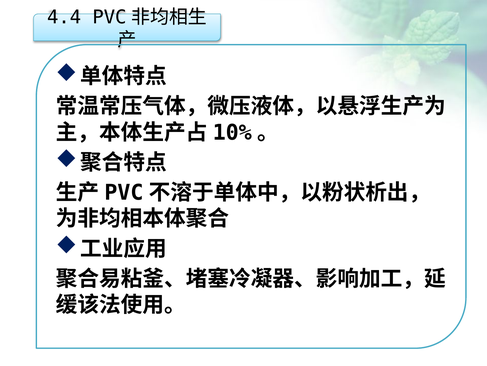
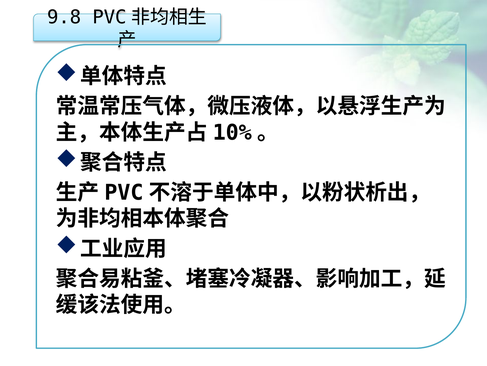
4.4: 4.4 -> 9.8 (64, 17)
